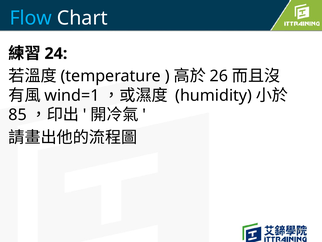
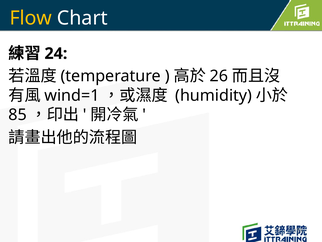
Flow colour: light blue -> yellow (31, 18)
